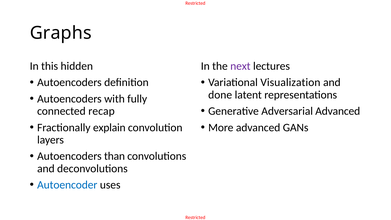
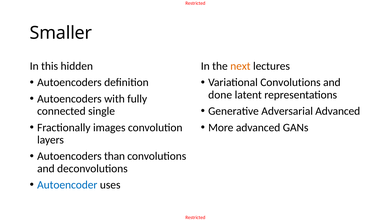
Graphs: Graphs -> Smaller (61, 33)
next colour: purple -> orange (240, 66)
Variational Visualization: Visualization -> Convolutions (290, 82)
recap: recap -> single (102, 111)
explain: explain -> images (109, 127)
